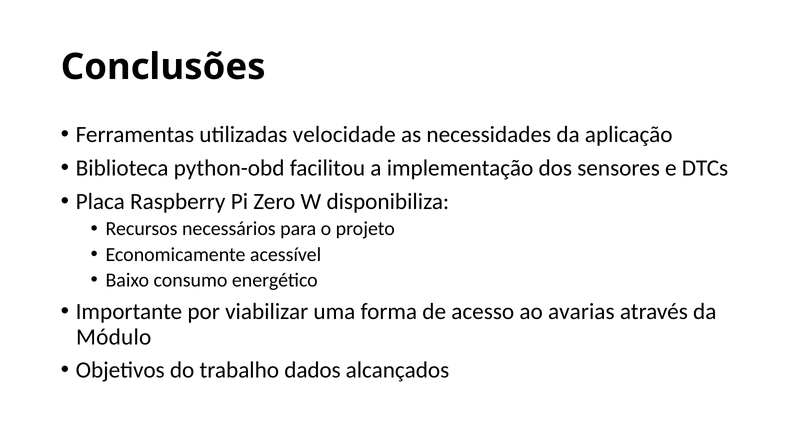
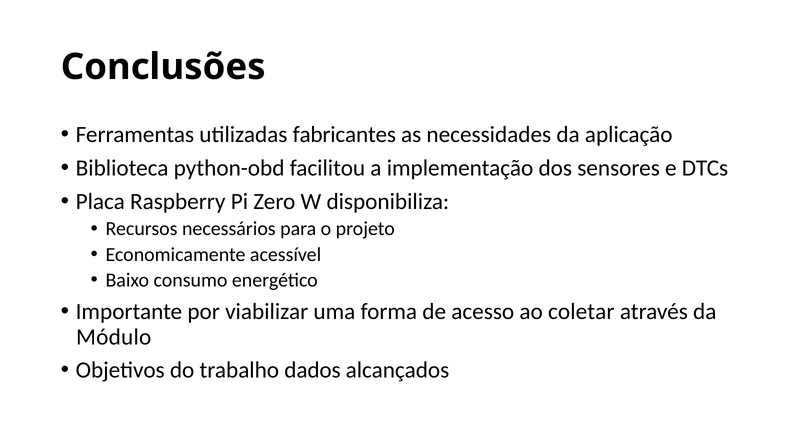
velocidade: velocidade -> fabricantes (344, 135)
avarias: avarias -> coletar (581, 312)
